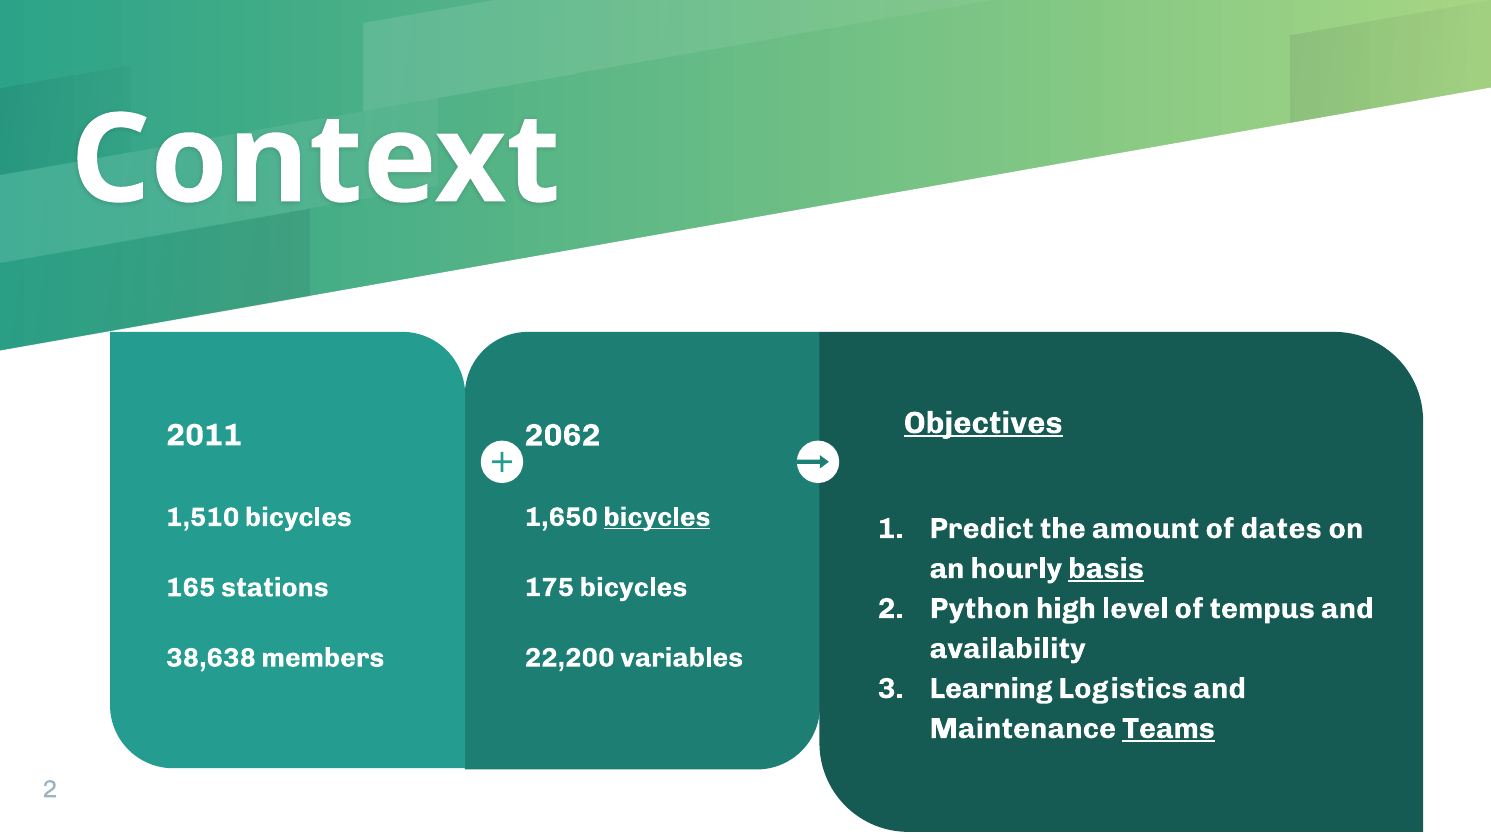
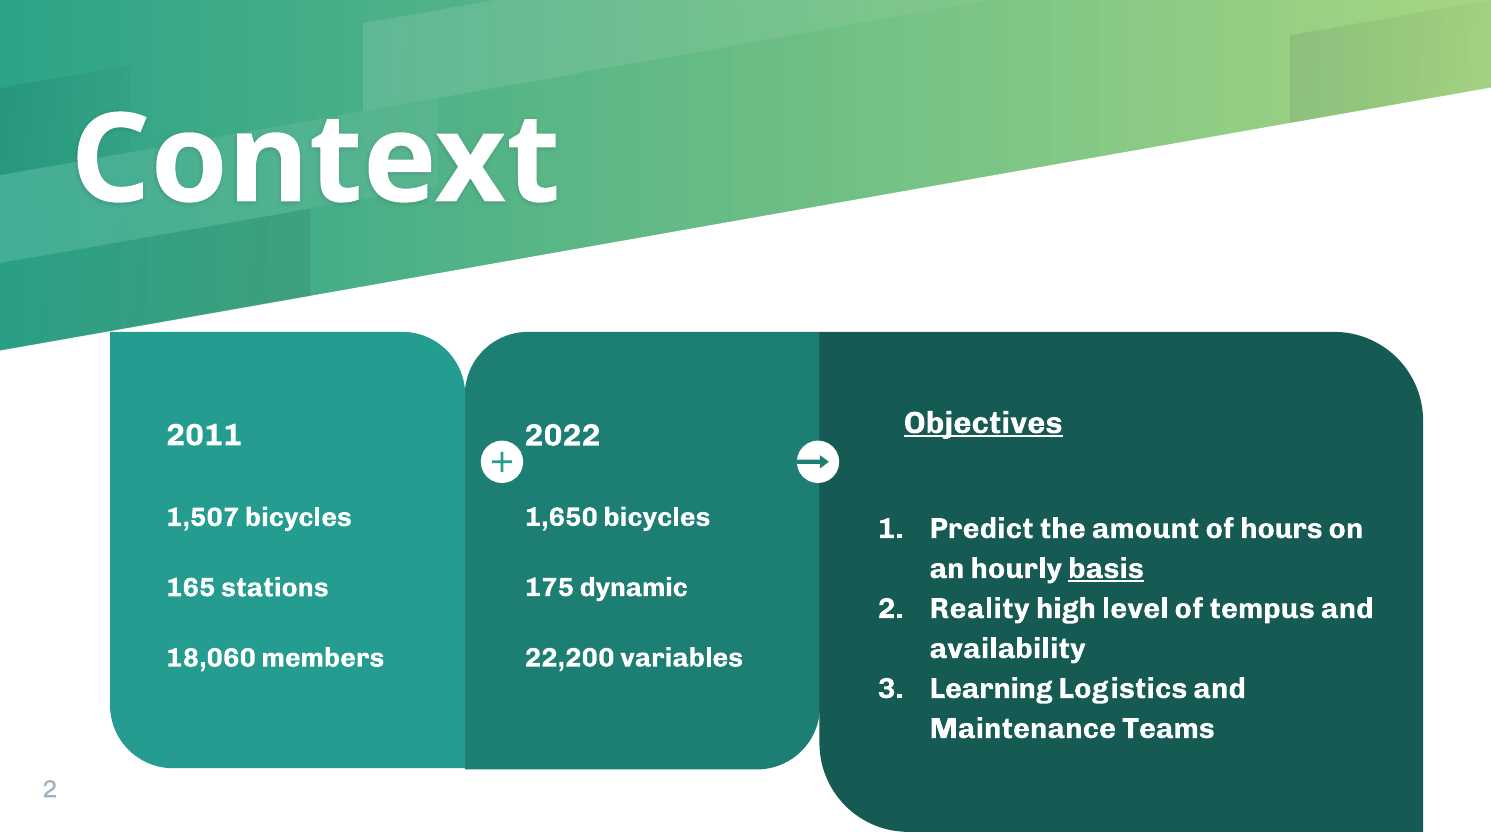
2062: 2062 -> 2022 (563, 435)
1,510: 1,510 -> 1,507 (203, 517)
bicycles underline: present -> none (657, 517)
dates: dates -> hours (1282, 528)
175 bicycles: bicycles -> dynamic (634, 587)
Python: Python -> Reality (980, 608)
38,638: 38,638 -> 18,060 (211, 658)
Teams underline: present -> none (1168, 728)
